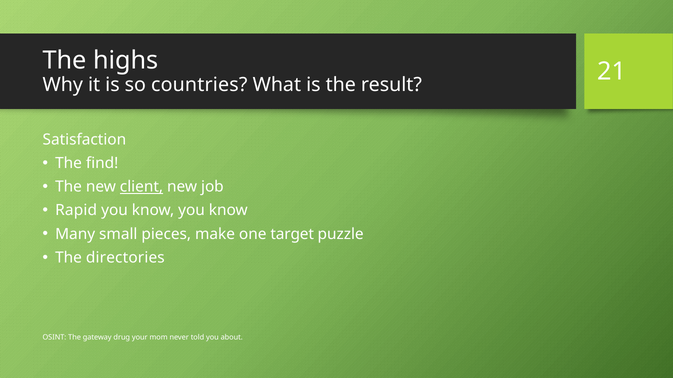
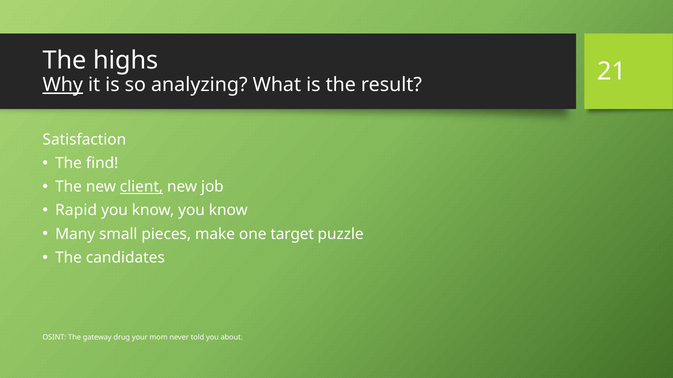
Why underline: none -> present (63, 85)
countries: countries -> analyzing (199, 85)
directories: directories -> candidates (125, 258)
